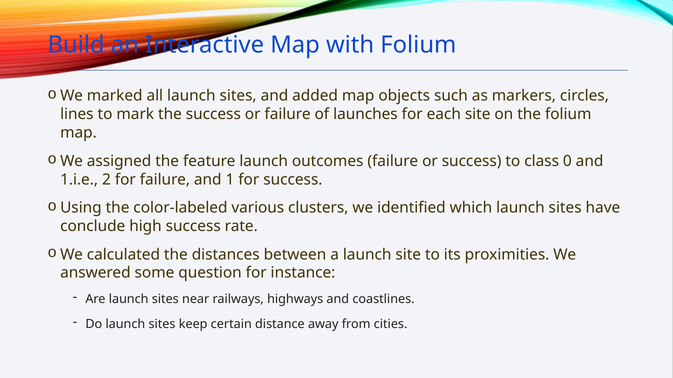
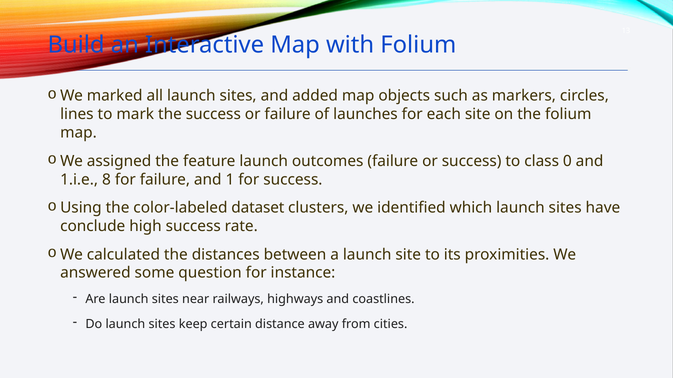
2: 2 -> 8 (106, 180)
various: various -> dataset (258, 208)
